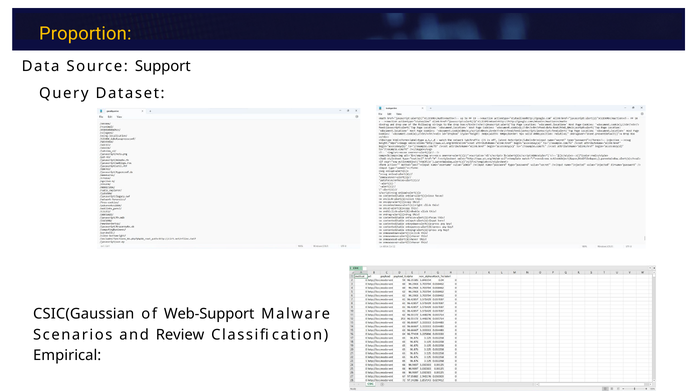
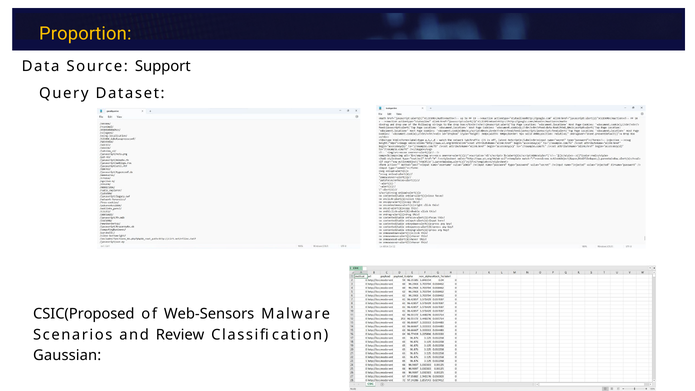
CSIC(Gaussian: CSIC(Gaussian -> CSIC(Proposed (84, 314)
Web-Support: Web-Support -> Web-Sensors (209, 314)
Empirical: Empirical -> Gaussian (67, 355)
